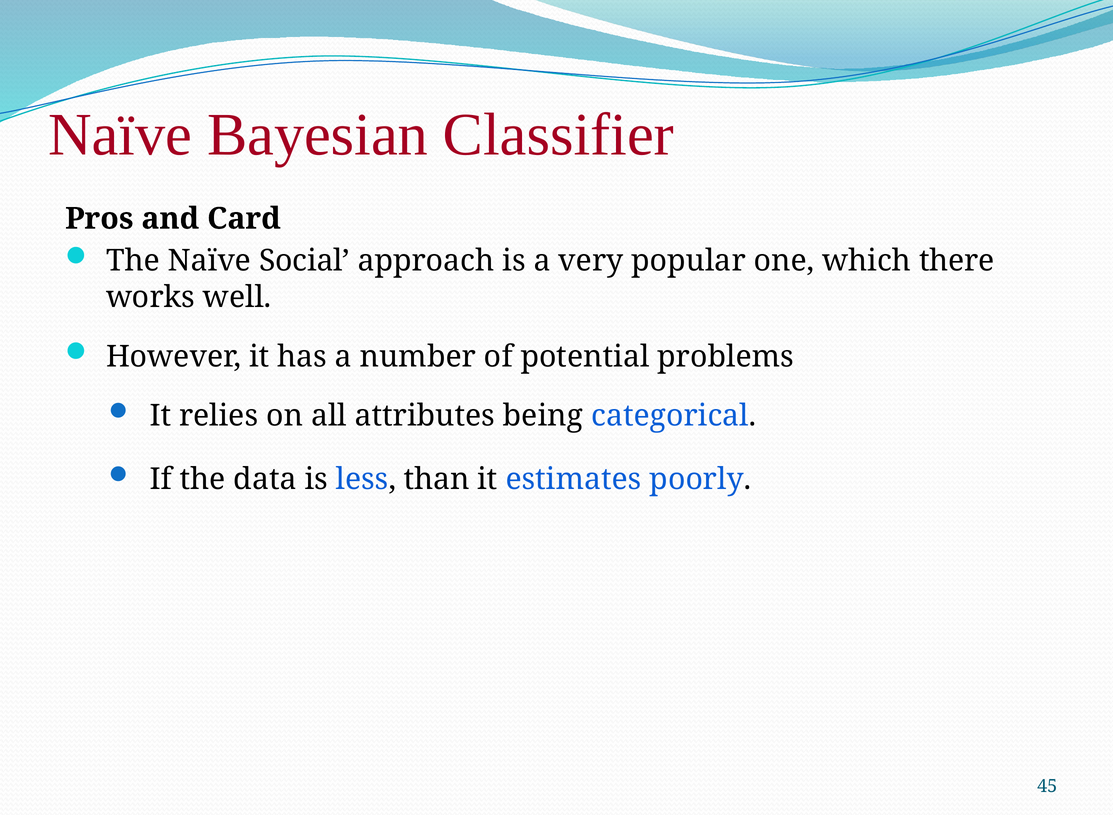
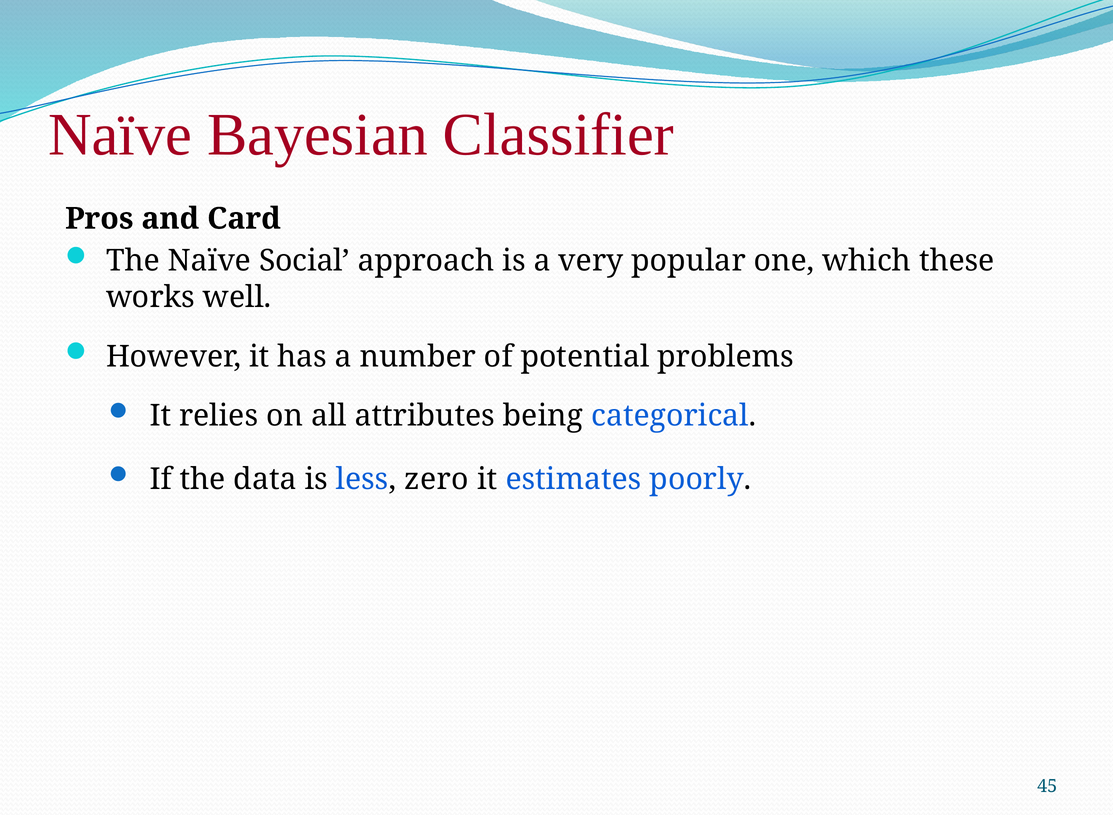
there: there -> these (957, 261)
than: than -> zero (436, 479)
